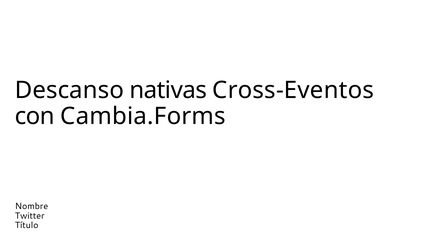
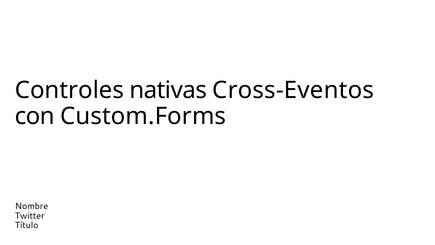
Descanso: Descanso -> Controles (69, 90)
Cambia.Forms: Cambia.Forms -> Custom.Forms (143, 116)
